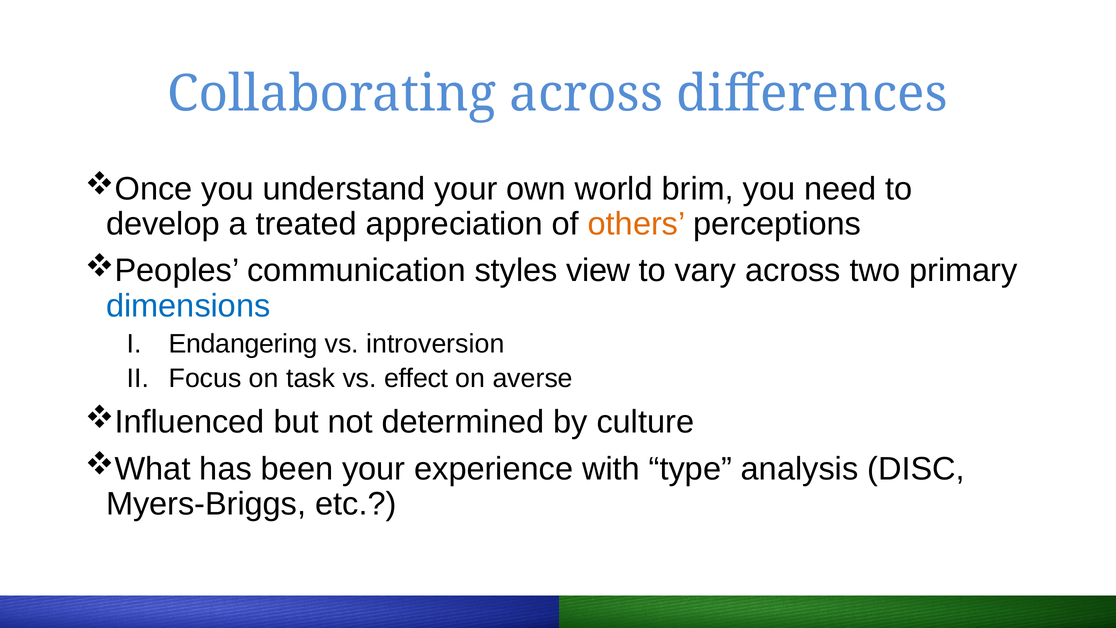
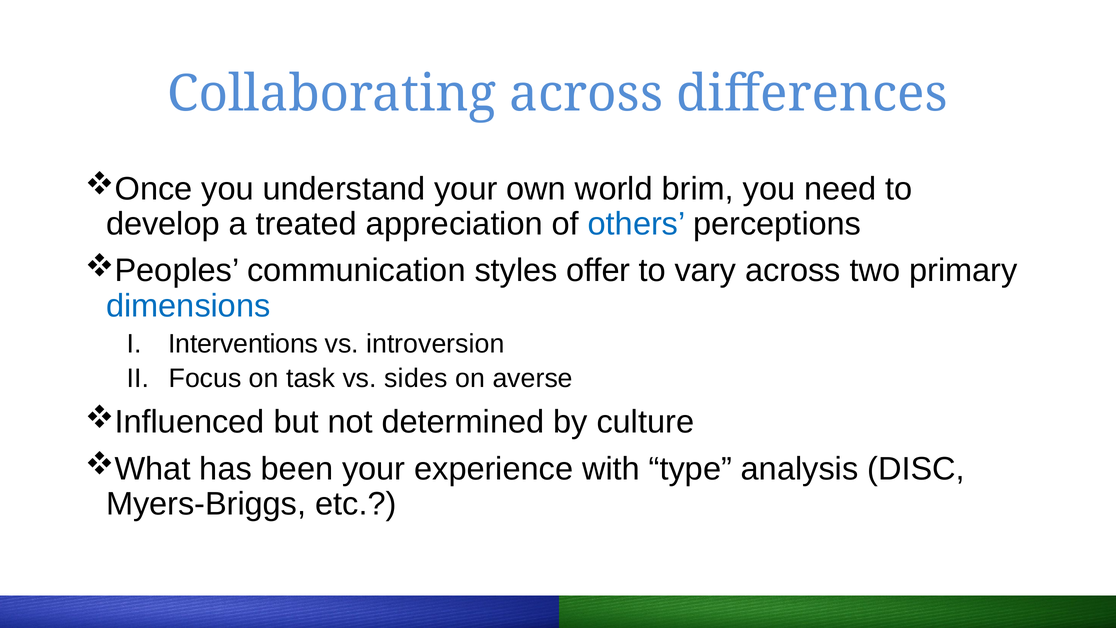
others colour: orange -> blue (637, 224)
view: view -> offer (598, 271)
Endangering: Endangering -> Interventions (243, 344)
effect: effect -> sides (416, 378)
